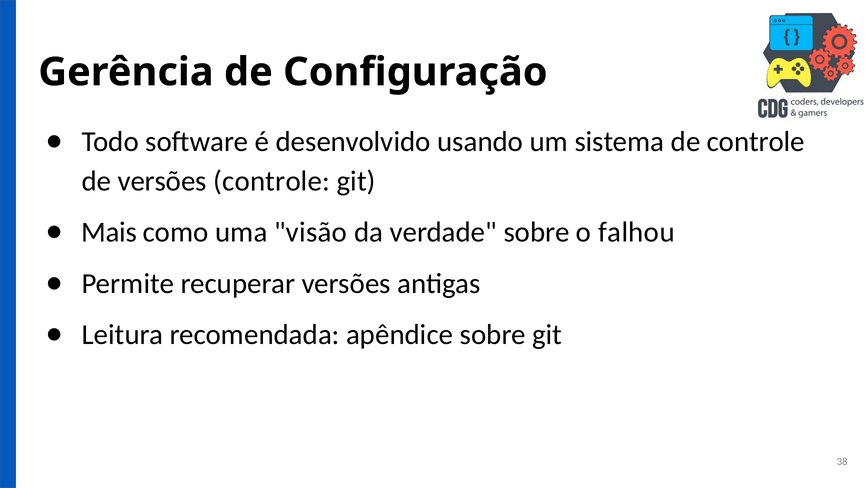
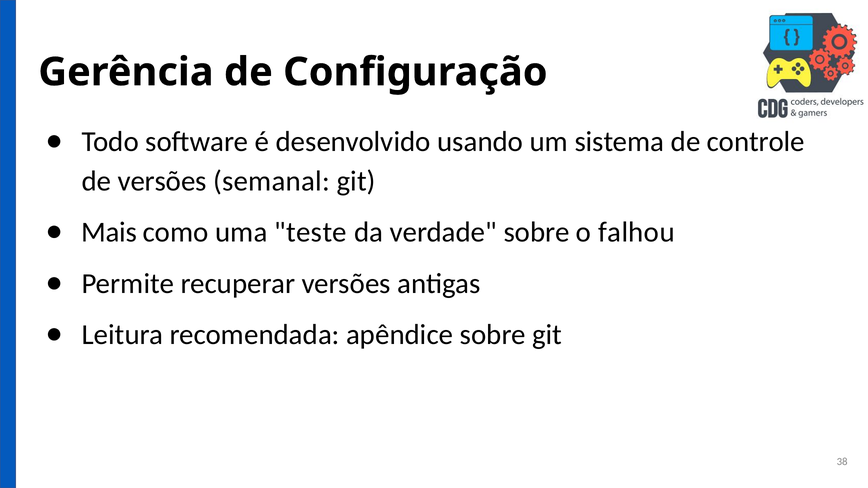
versões controle: controle -> semanal (272, 181)
visão: visão -> teste (311, 232)
